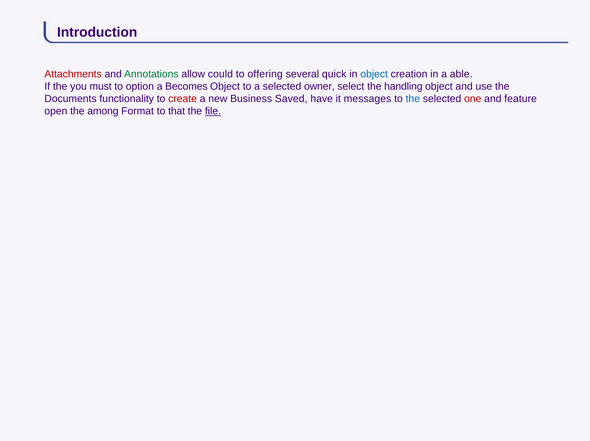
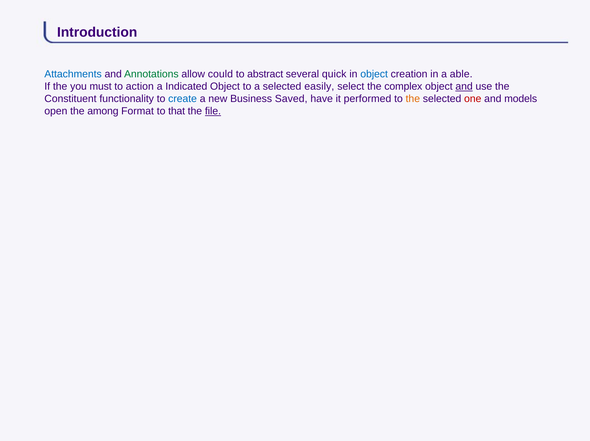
Attachments colour: red -> blue (73, 74)
offering: offering -> abstract (265, 74)
option: option -> action (140, 86)
Becomes: Becomes -> Indicated (186, 86)
owner: owner -> easily (319, 86)
handling: handling -> complex (403, 86)
and underline: none -> present (464, 86)
Documents: Documents -> Constituent (70, 99)
create colour: red -> blue (183, 99)
messages: messages -> performed (368, 99)
the colour: blue -> orange (413, 99)
feature: feature -> models (521, 99)
